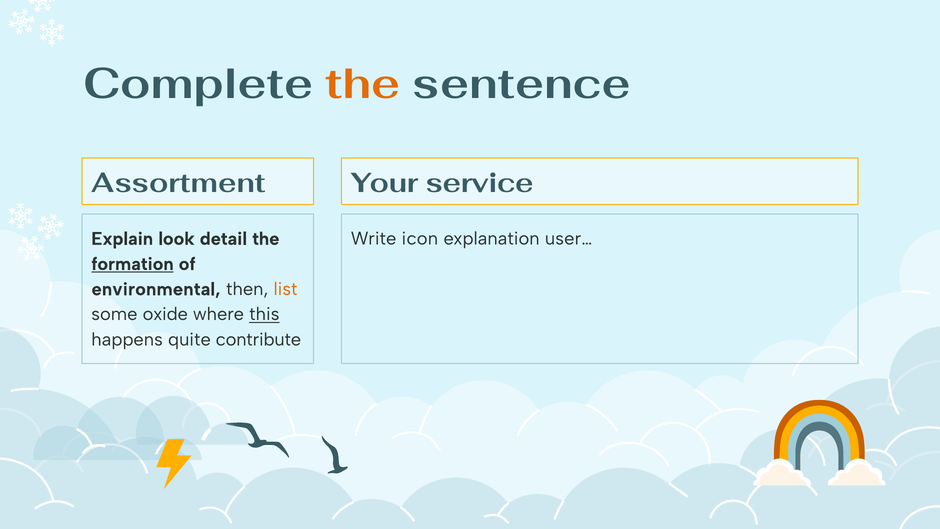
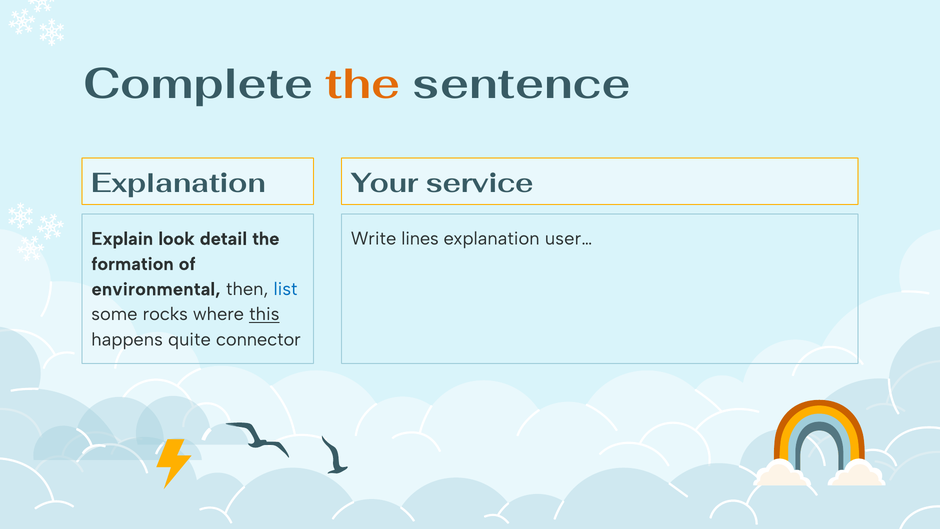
Assortment: Assortment -> Explanation (179, 183)
icon: icon -> lines (420, 239)
formation underline: present -> none (133, 264)
list colour: orange -> blue (286, 289)
oxide: oxide -> rocks (165, 314)
contribute: contribute -> connector (258, 340)
